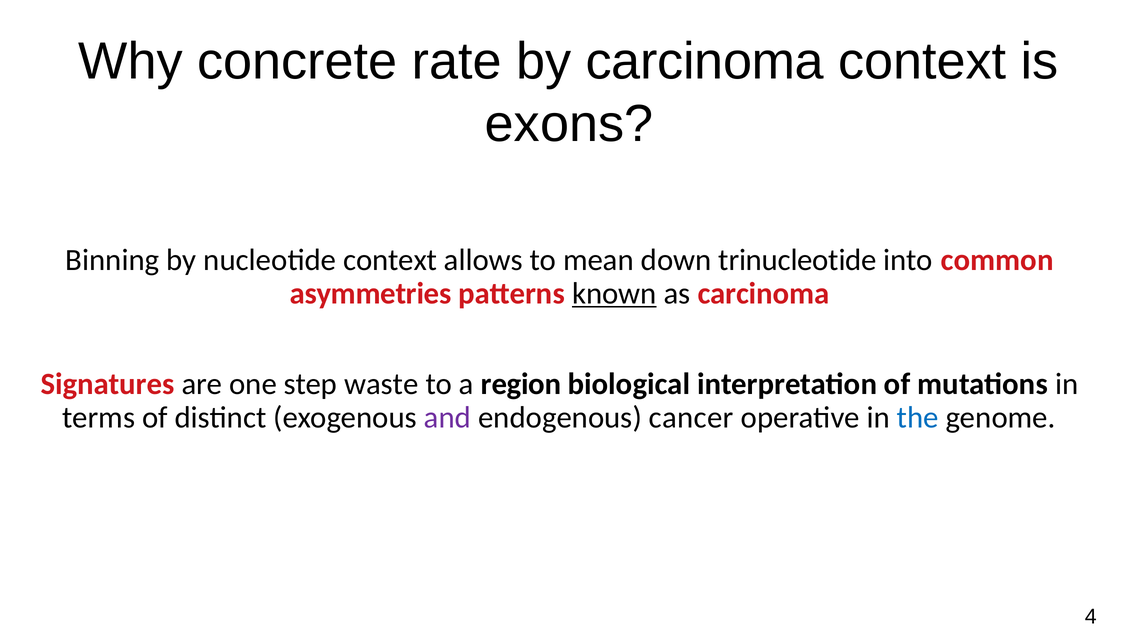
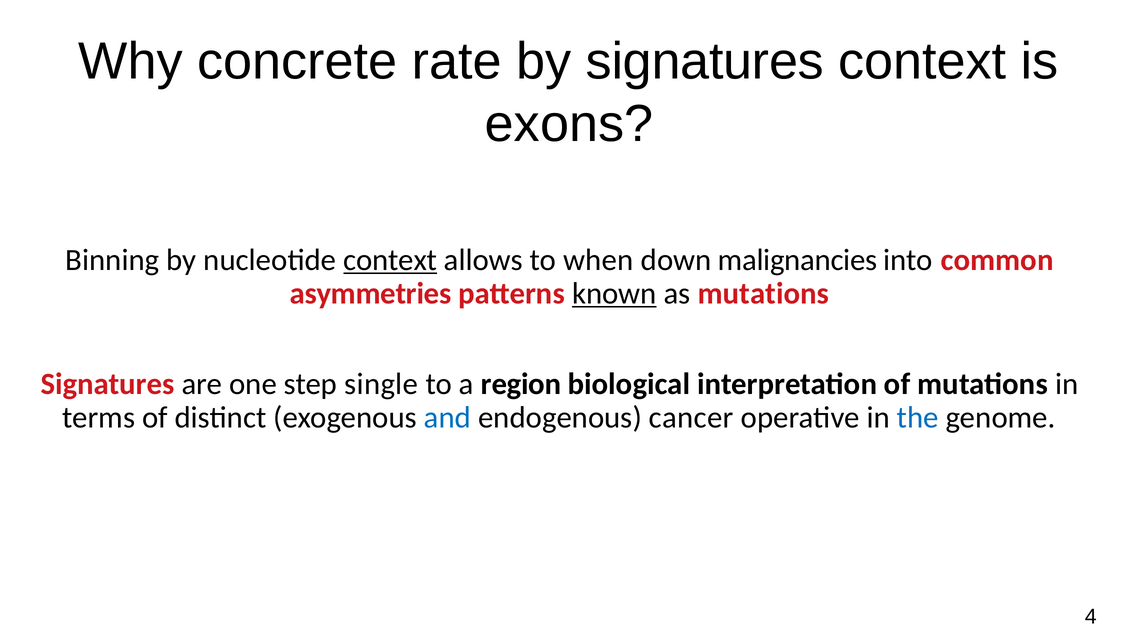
by carcinoma: carcinoma -> signatures (705, 61)
context underline: none -> present (390, 260)
mean: mean -> when (598, 260)
trinucleotide: trinucleotide -> malignancies (798, 260)
as carcinoma: carcinoma -> mutations (763, 293)
waste: waste -> single (381, 384)
and colour: purple -> blue (448, 417)
